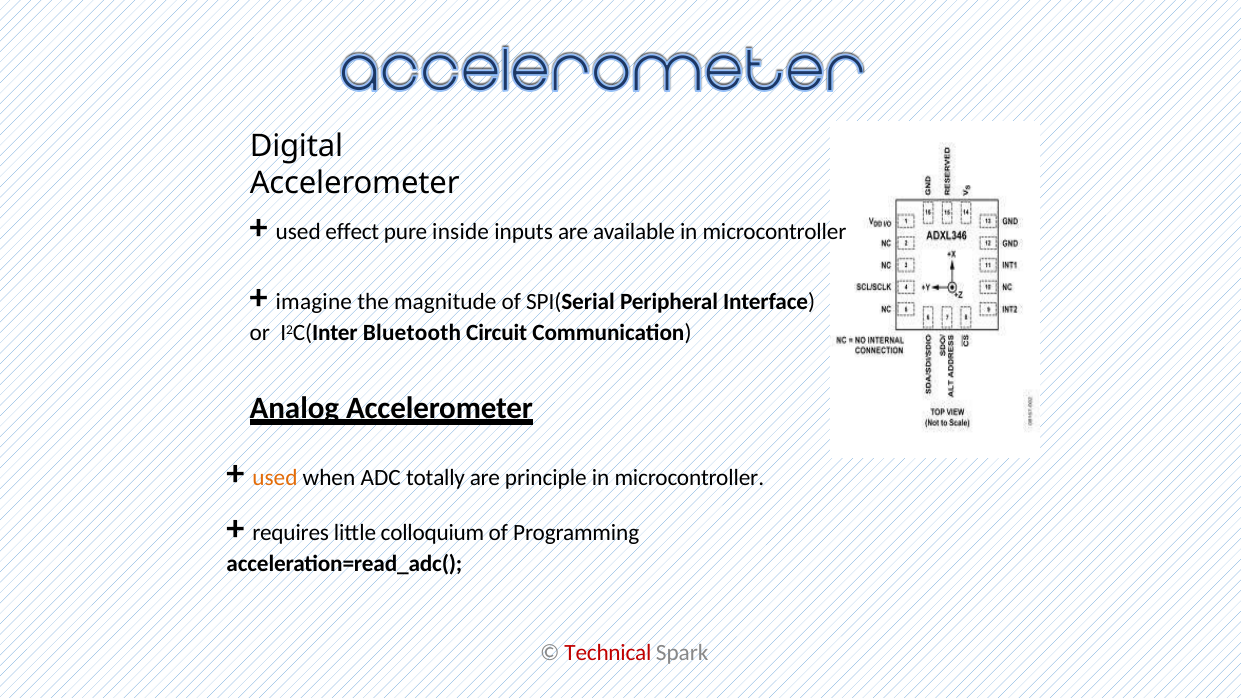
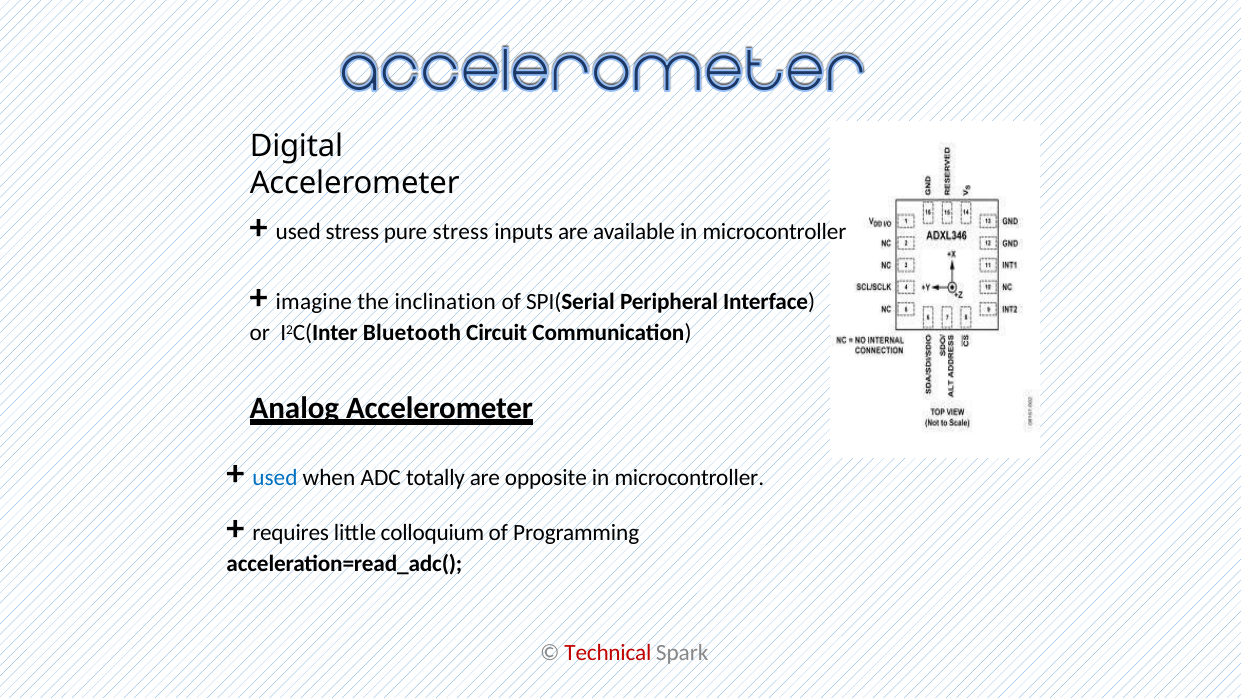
used effect: effect -> stress (352, 232)
pure inside: inside -> stress (461, 232)
magnitude: magnitude -> inclination (445, 301)
used colour: orange -> blue (275, 478)
principle: principle -> opposite (546, 478)
